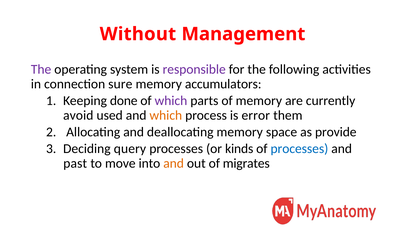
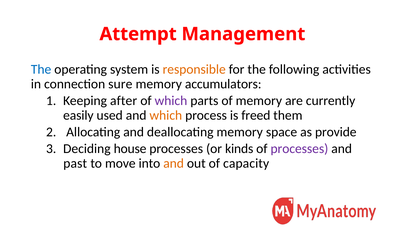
Without: Without -> Attempt (138, 34)
The colour: purple -> blue (41, 69)
responsible colour: purple -> orange (194, 69)
done: done -> after (124, 101)
avoid: avoid -> easily (78, 115)
error: error -> freed (256, 115)
query: query -> house (130, 149)
processes colour: blue -> purple (299, 149)
migrates: migrates -> capacity (246, 163)
